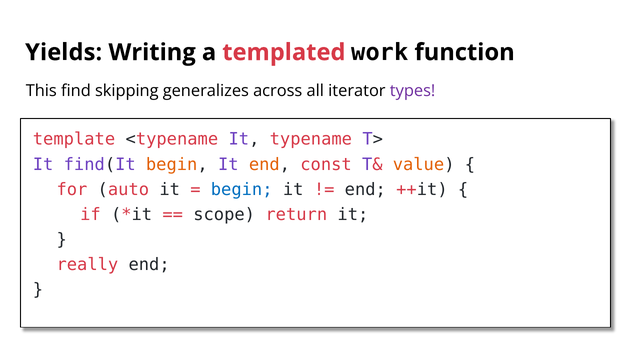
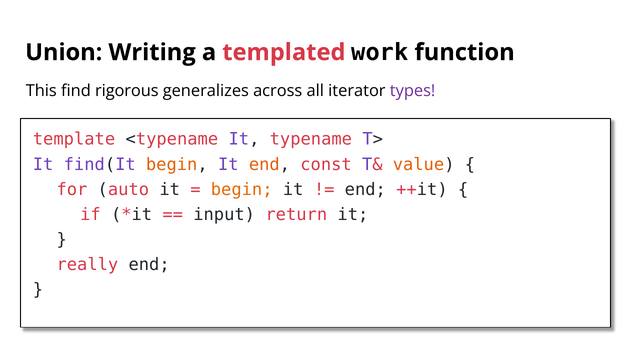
Yields: Yields -> Union (64, 52)
skipping: skipping -> rigorous (127, 91)
begin colour: blue -> orange (242, 189)
scope: scope -> input (224, 215)
